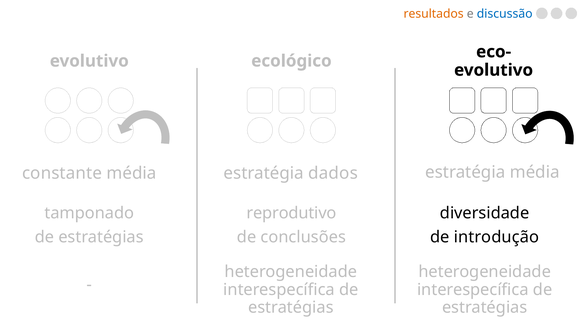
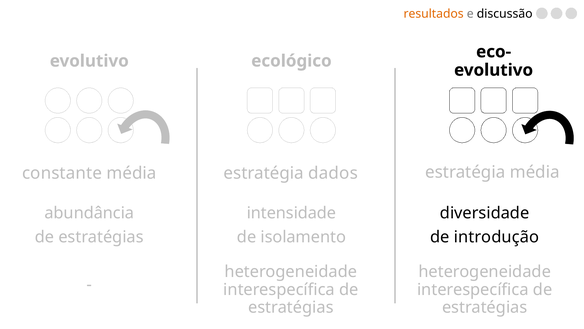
discussão colour: blue -> black (505, 14)
tamponado: tamponado -> abundância (89, 213)
reprodutivo: reprodutivo -> intensidade (291, 213)
conclusões: conclusões -> isolamento (303, 237)
